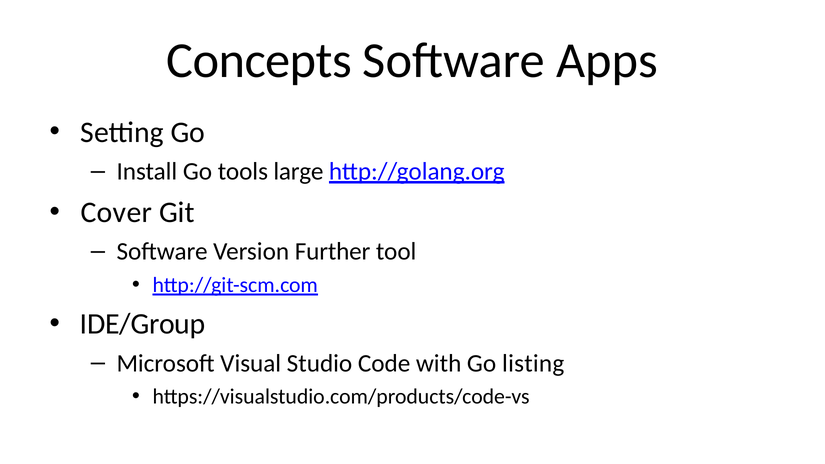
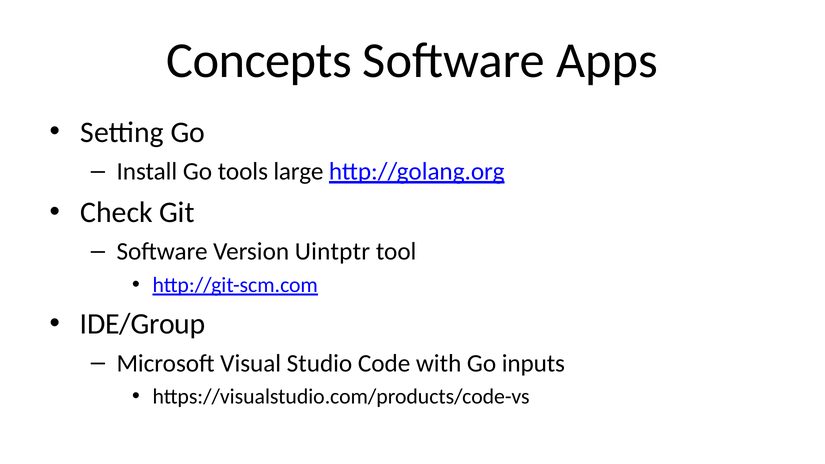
Cover: Cover -> Check (116, 213)
Further: Further -> Uintptr (332, 252)
listing: listing -> inputs (533, 363)
